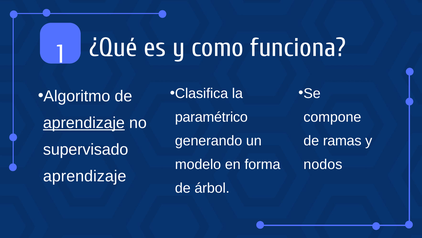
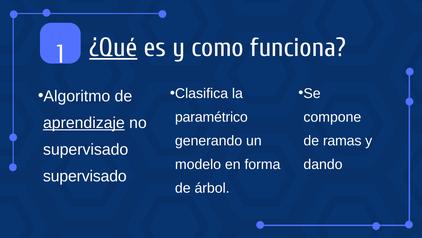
¿Qué underline: none -> present (113, 47)
nodos: nodos -> dando (323, 164)
aprendizaje: aprendizaje -> supervisado (85, 176)
